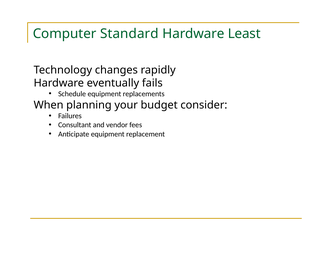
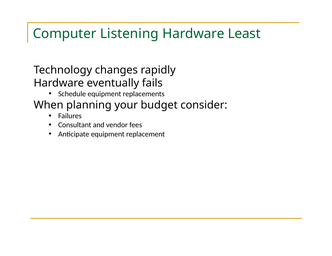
Standard: Standard -> Listening (129, 34)
